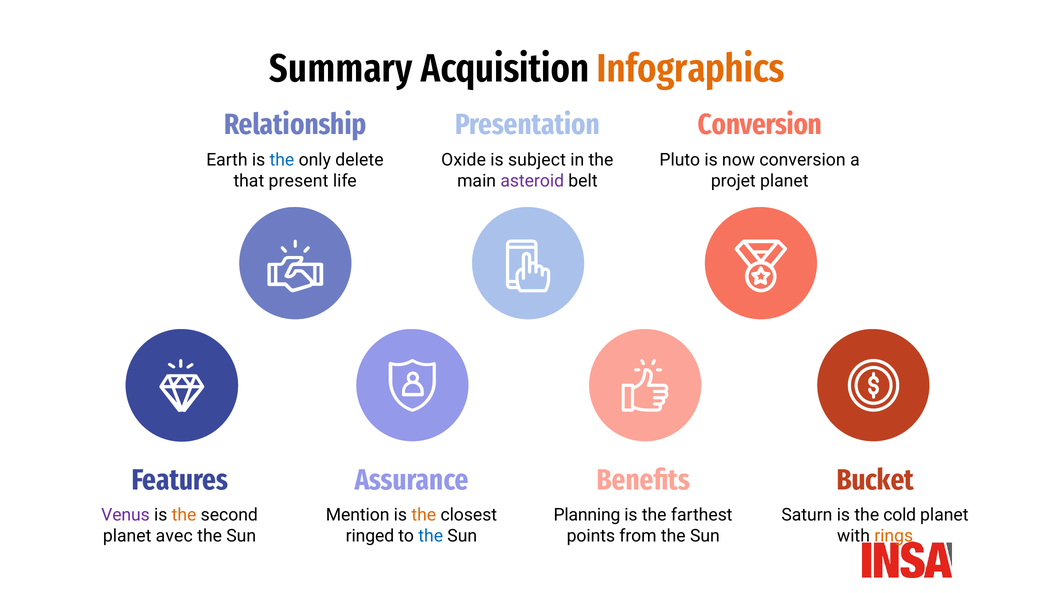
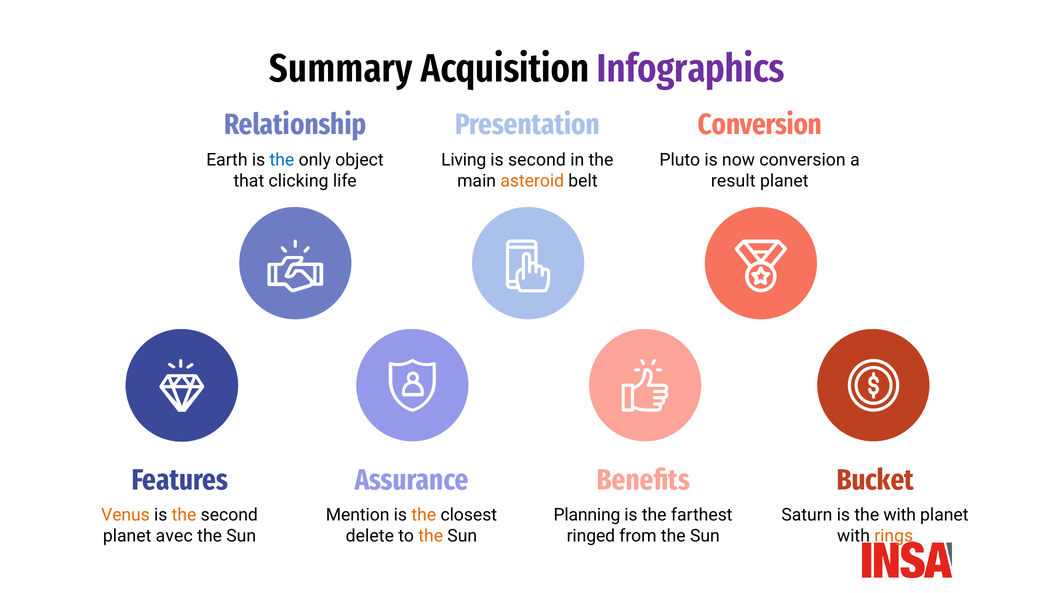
Infographics colour: orange -> purple (691, 69)
delete: delete -> object (360, 160)
Oxide: Oxide -> Living (464, 160)
is subject: subject -> second (537, 160)
present: present -> clicking (299, 181)
asteroid colour: purple -> orange (532, 181)
projet: projet -> result (733, 181)
Venus colour: purple -> orange (125, 516)
the cold: cold -> with (900, 516)
ringed: ringed -> delete (370, 537)
the colour: blue -> orange (431, 537)
points: points -> ringed (591, 537)
